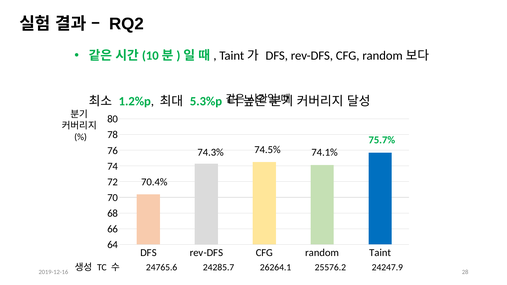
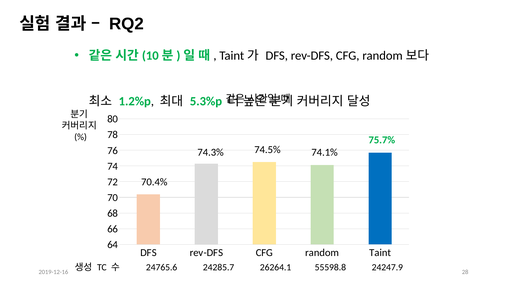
25576.2: 25576.2 -> 55598.8 (330, 268)
